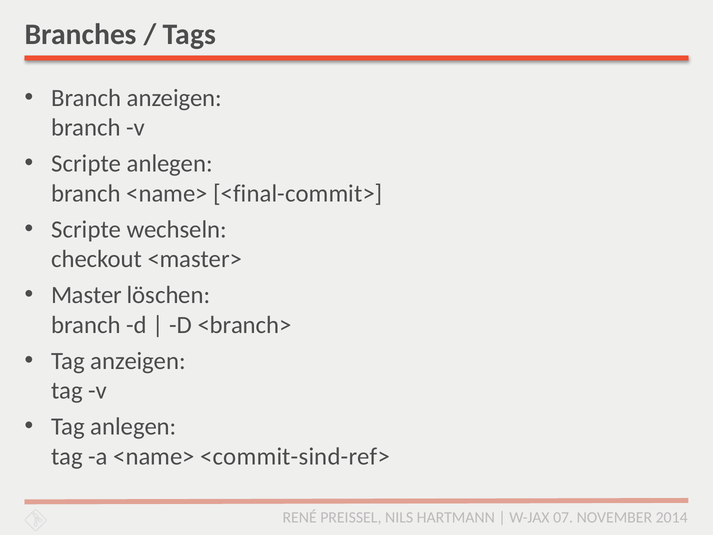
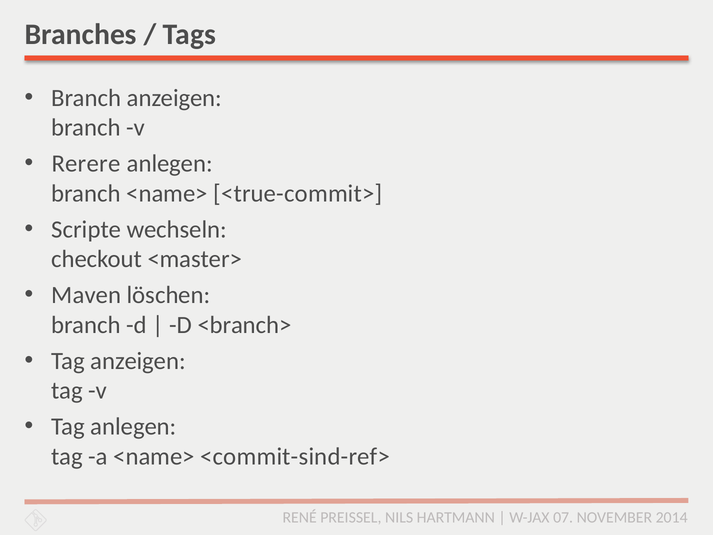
Scripte: Scripte -> Rerere (86, 164)
<final-commit>: <final-commit> -> <true-commit> (298, 193)
Master: Master -> Maven (86, 295)
